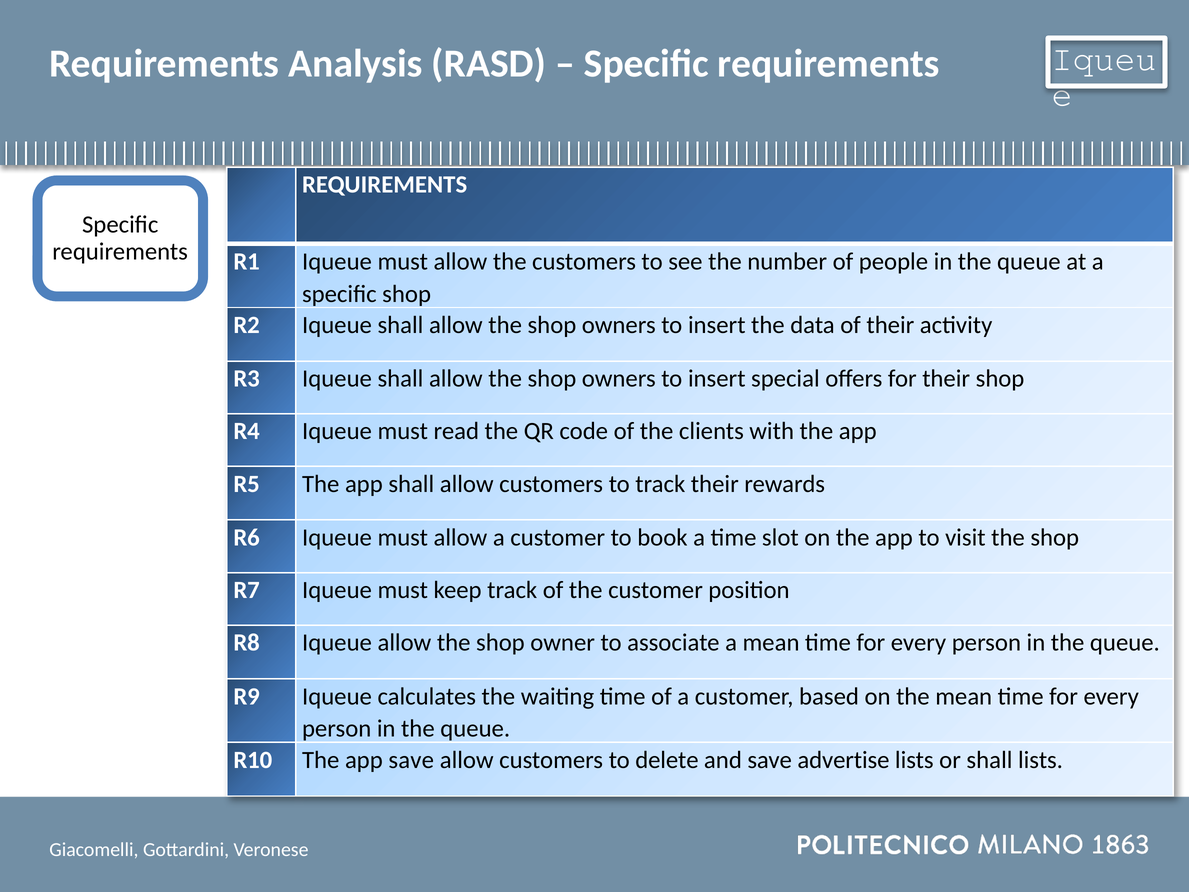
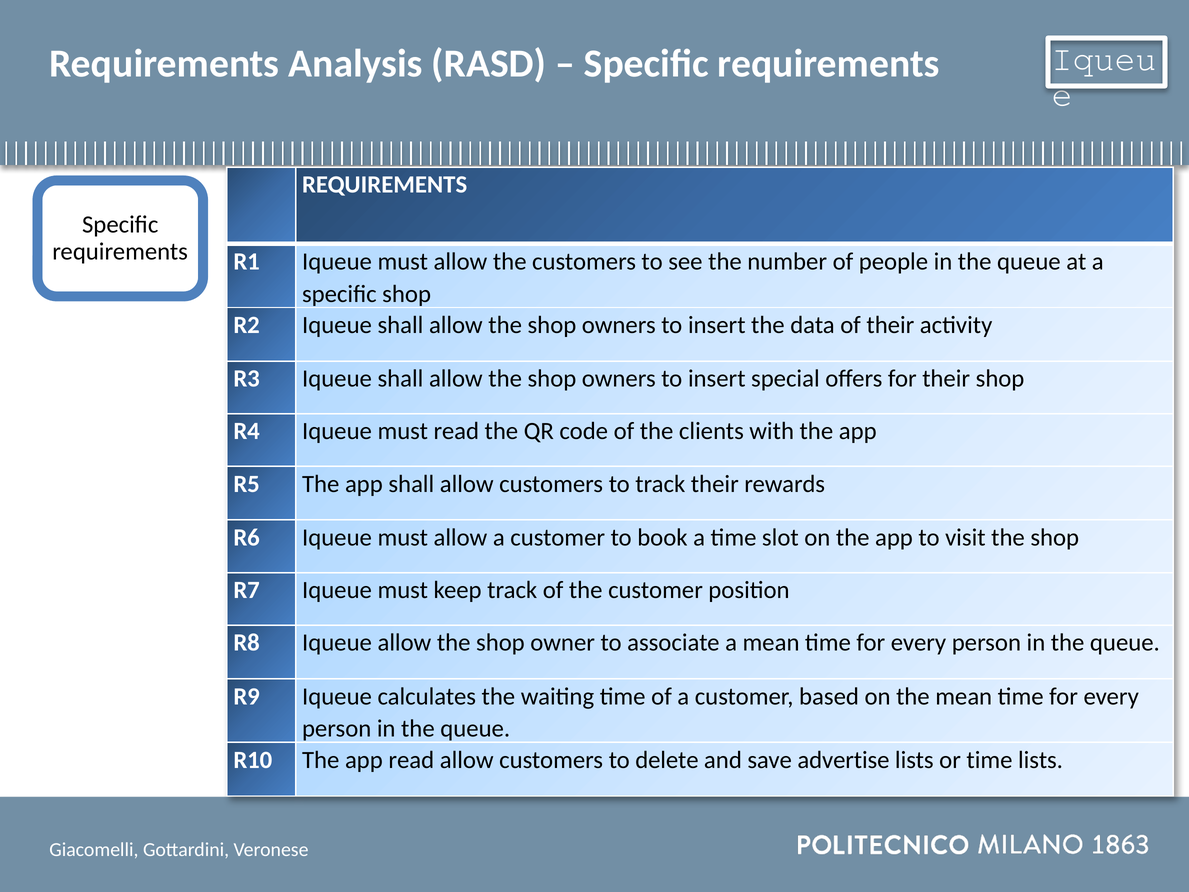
app save: save -> read (411, 760)
or shall: shall -> time (990, 760)
